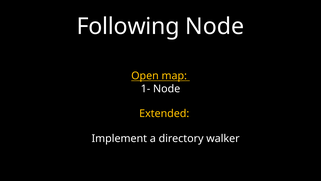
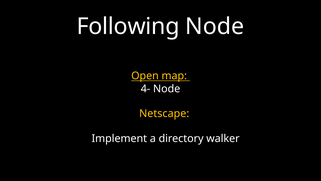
1-: 1- -> 4- (146, 89)
Extended: Extended -> Netscape (164, 113)
